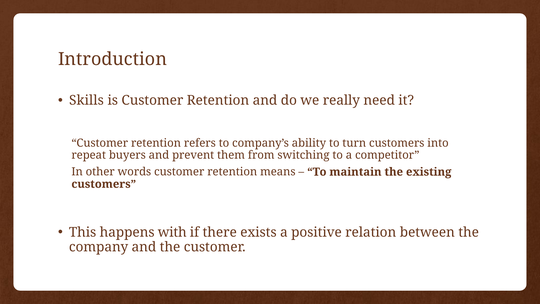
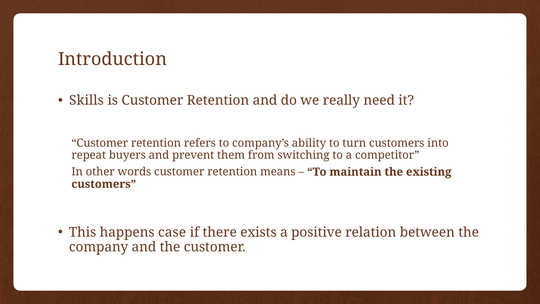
with: with -> case (172, 232)
